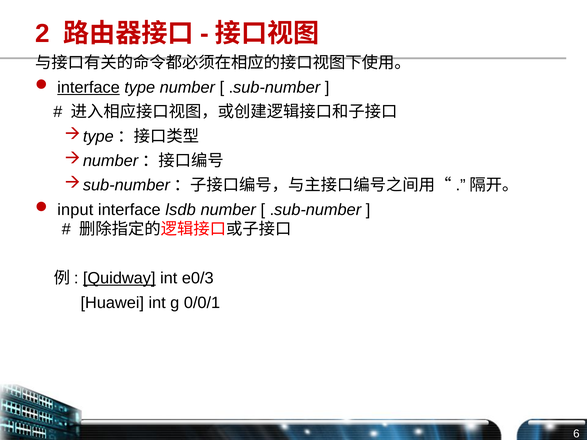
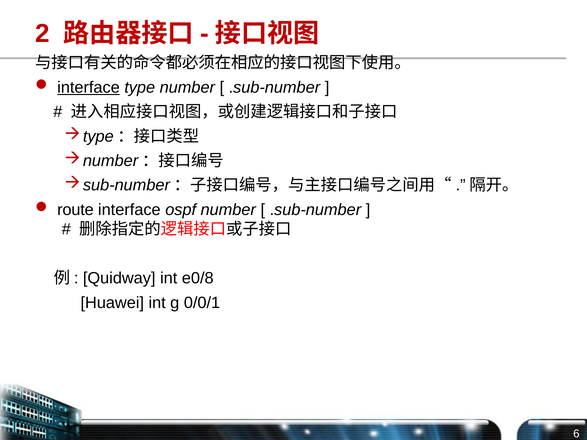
input: input -> route (75, 210)
lsdb: lsdb -> ospf (181, 210)
Quidway underline: present -> none (119, 278)
e0/3: e0/3 -> e0/8 (198, 278)
